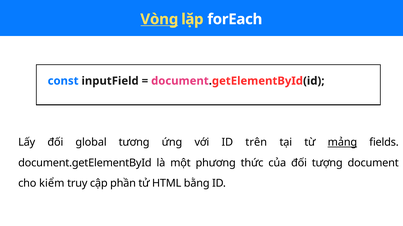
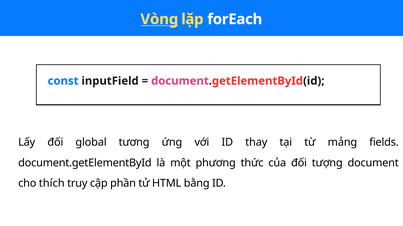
trên: trên -> thay (256, 143)
mảng underline: present -> none (342, 143)
kiểm: kiểm -> thích (52, 184)
